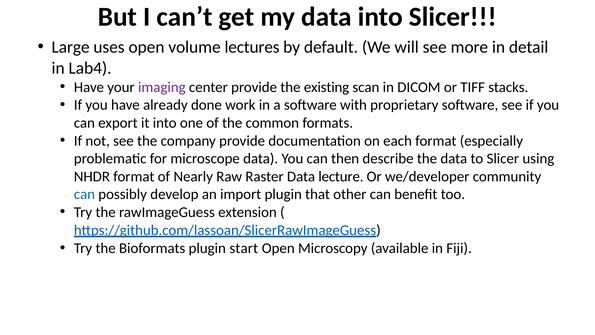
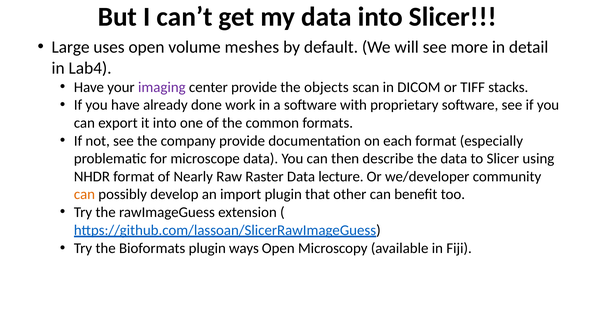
lectures: lectures -> meshes (252, 47)
existing: existing -> objects (326, 87)
can colour: blue -> orange (84, 194)
start: start -> ways (244, 248)
